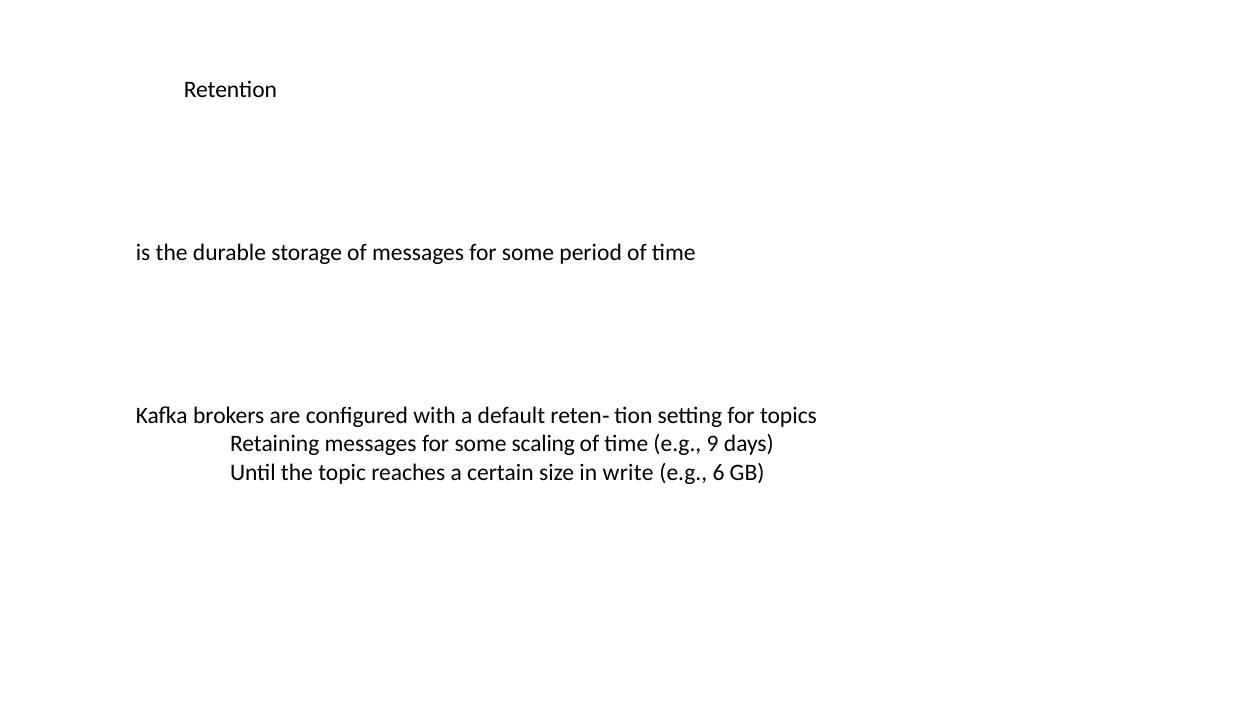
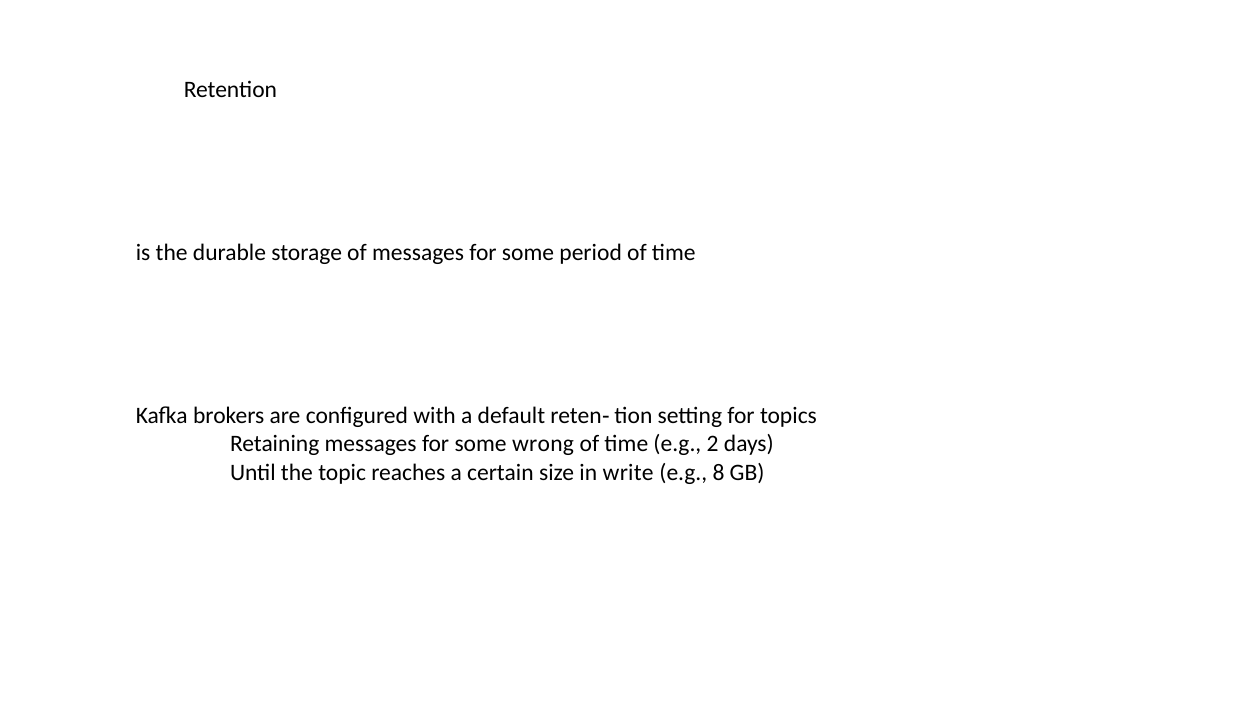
scaling: scaling -> wrong (543, 444)
9: 9 -> 2 (713, 444)
6: 6 -> 8 (719, 472)
